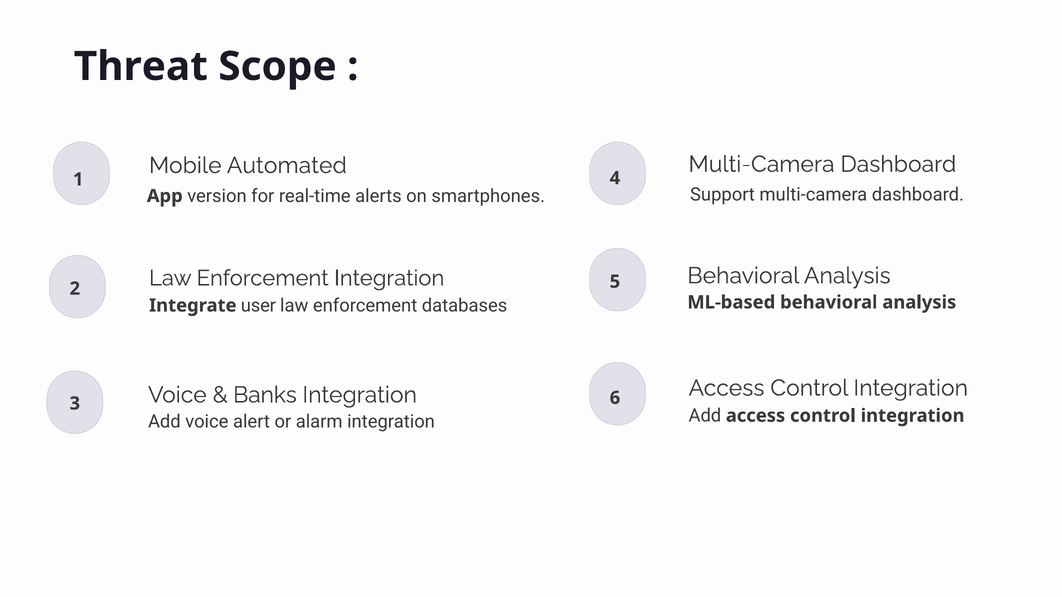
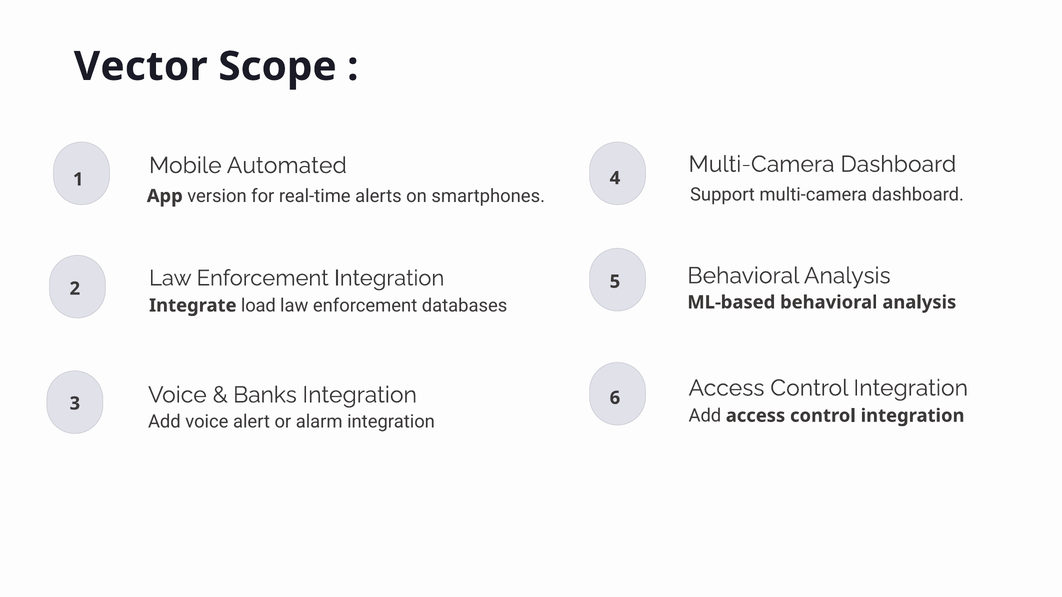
Threat: Threat -> Vector (141, 67)
user: user -> load (258, 306)
